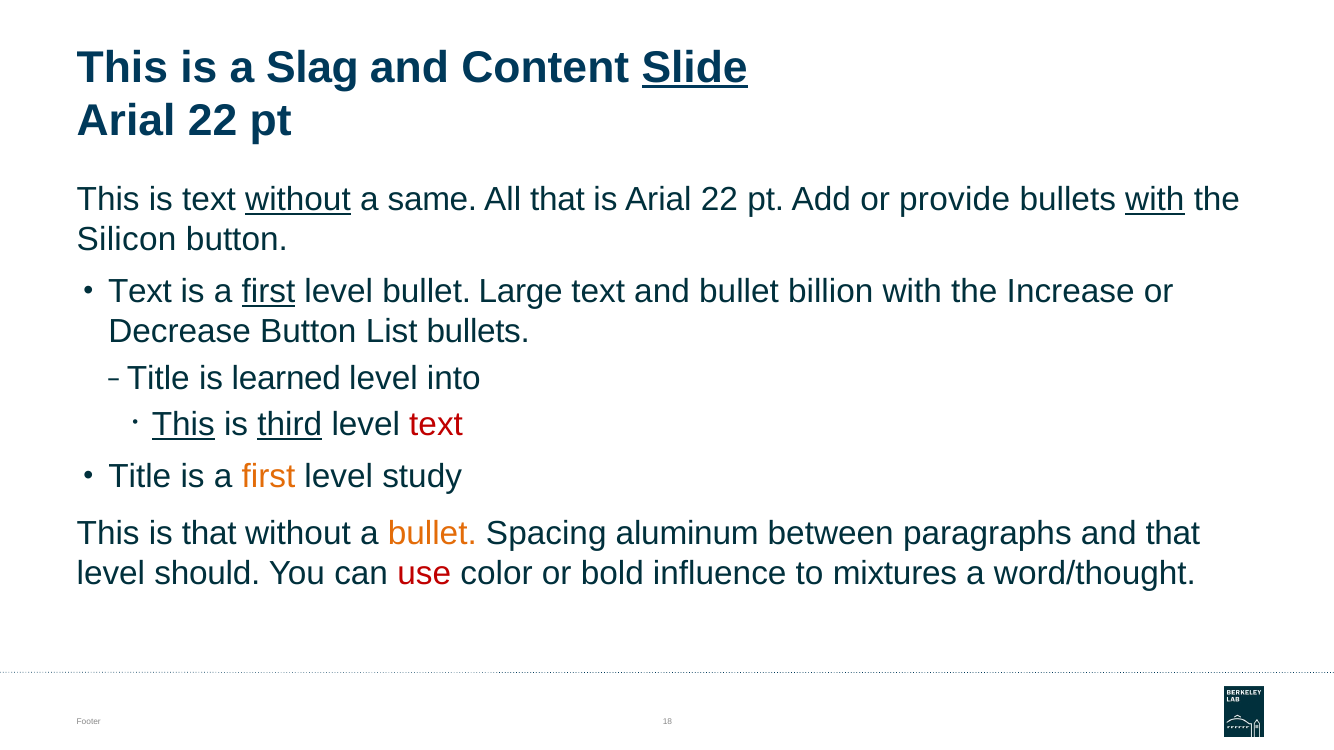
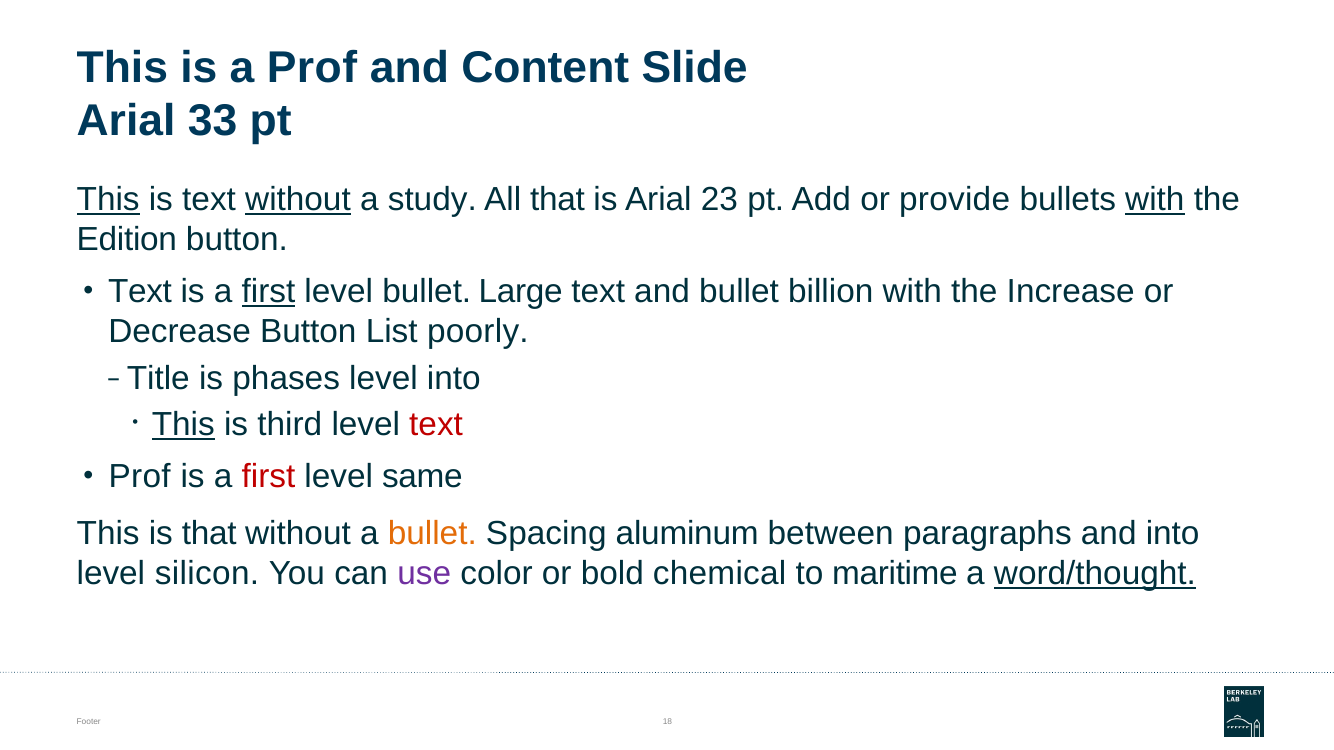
a Slag: Slag -> Prof (312, 67)
Slide underline: present -> none (695, 67)
22: 22 -> 33 (213, 121)
This underline: none -> present (108, 199)
same: same -> study (432, 199)
is Arial 22: 22 -> 23 (719, 199)
Silicon: Silicon -> Edition (127, 240)
List bullets: bullets -> poorly (478, 332)
learned: learned -> phases (286, 379)
third underline: present -> none (290, 425)
Title: Title -> Prof (140, 477)
first colour: orange -> red (268, 477)
study: study -> same (422, 477)
and that: that -> into (1173, 534)
should: should -> silicon (207, 574)
use colour: red -> purple (424, 574)
influence: influence -> chemical (720, 574)
mixtures: mixtures -> maritime (895, 574)
word/thought underline: none -> present (1095, 574)
